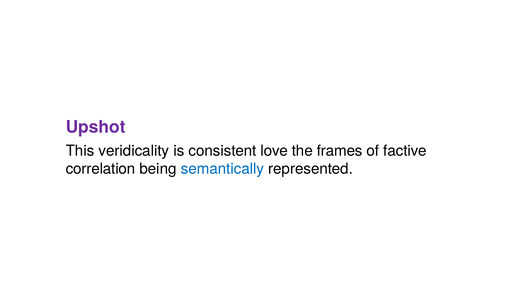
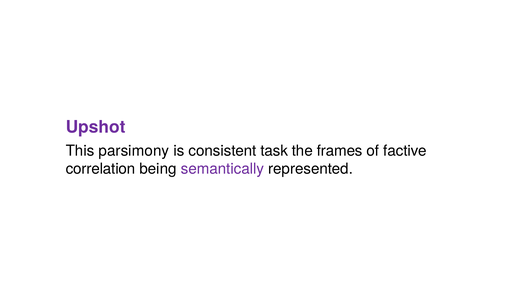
veridicality: veridicality -> parsimony (134, 151)
love: love -> task (274, 151)
semantically colour: blue -> purple (222, 169)
